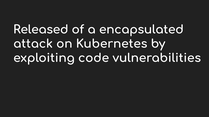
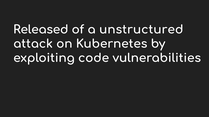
encapsulated: encapsulated -> unstructured (141, 30)
